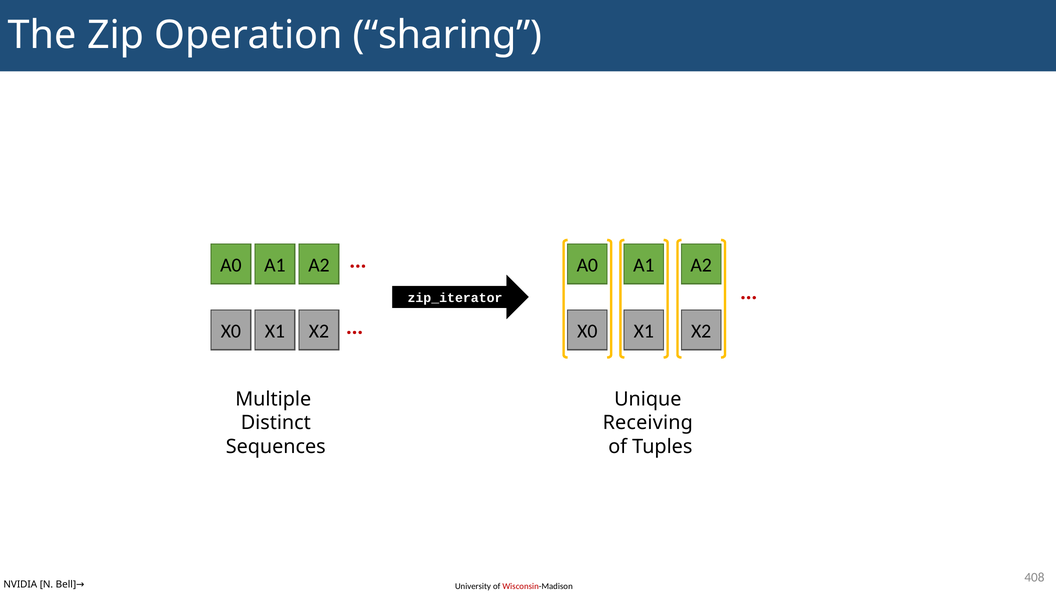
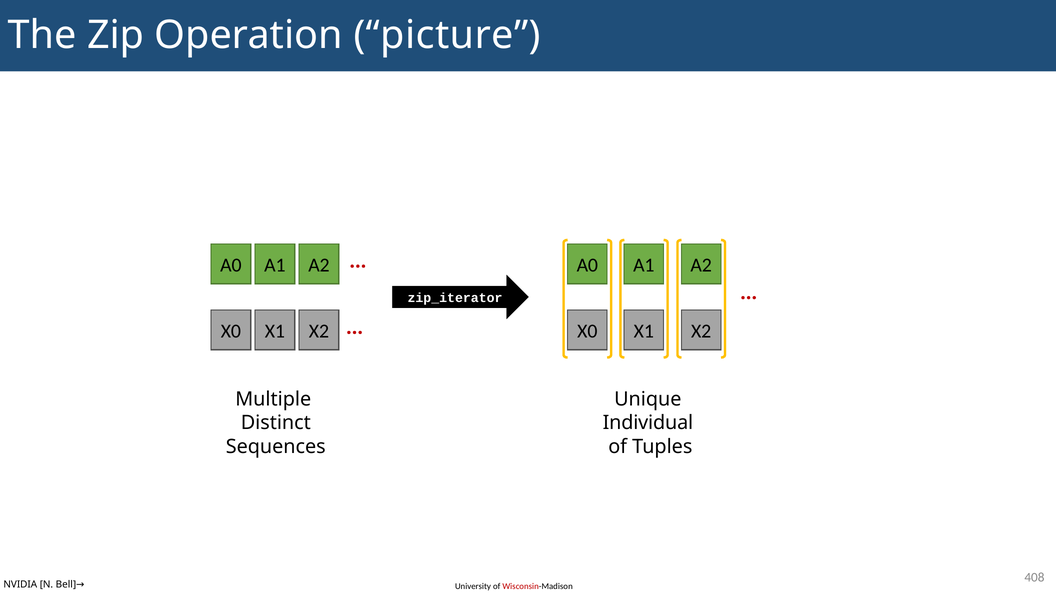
sharing: sharing -> picture (447, 35)
Receiving: Receiving -> Individual (648, 423)
